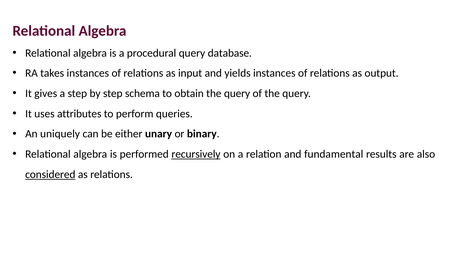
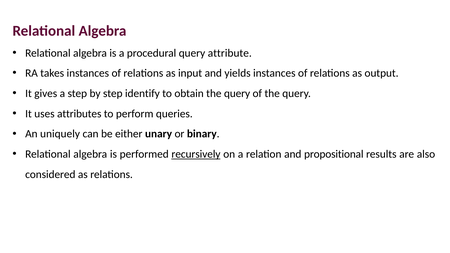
database: database -> attribute (230, 53)
schema: schema -> identify (142, 94)
fundamental: fundamental -> propositional (334, 154)
considered underline: present -> none (50, 175)
